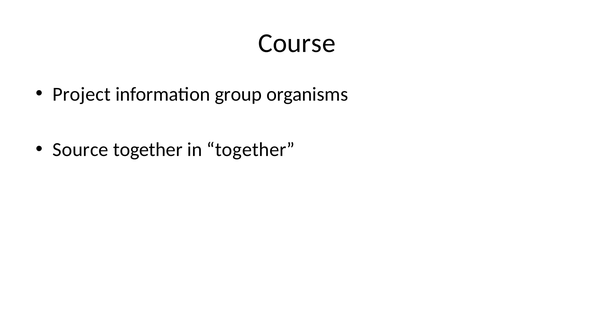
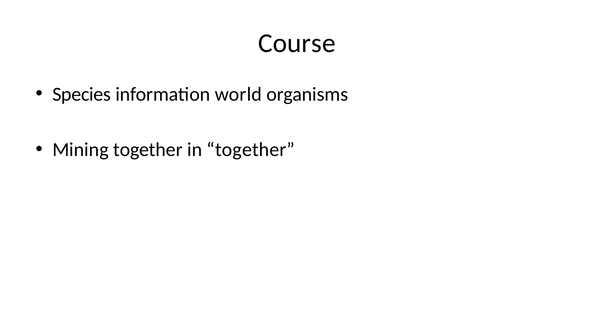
Project: Project -> Species (82, 94)
group: group -> world (238, 94)
Source: Source -> Mining (81, 150)
